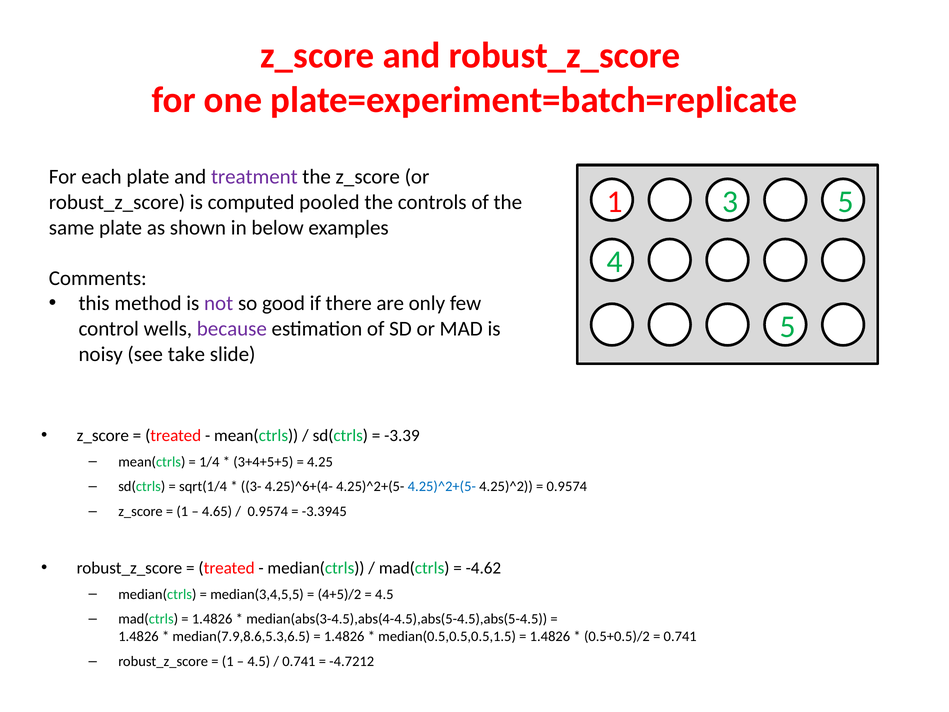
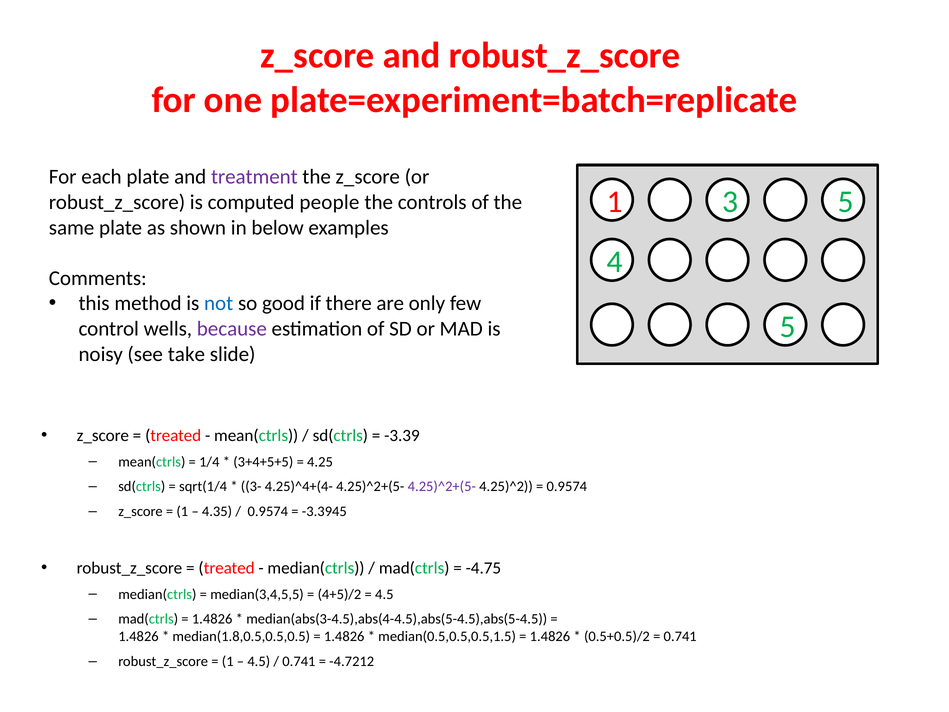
pooled: pooled -> people (329, 202)
not colour: purple -> blue (219, 303)
4.25)^6+(4-: 4.25)^6+(4- -> 4.25)^4+(4- (299, 486)
4.25)^2+(5- colour: blue -> purple (442, 486)
4.65: 4.65 -> 4.35 (217, 511)
-4.62: -4.62 -> -4.75 (483, 568)
median(7.9,8.6,5.3,6.5: median(7.9,8.6,5.3,6.5 -> median(1.8,0.5,0.5,0.5 (241, 636)
